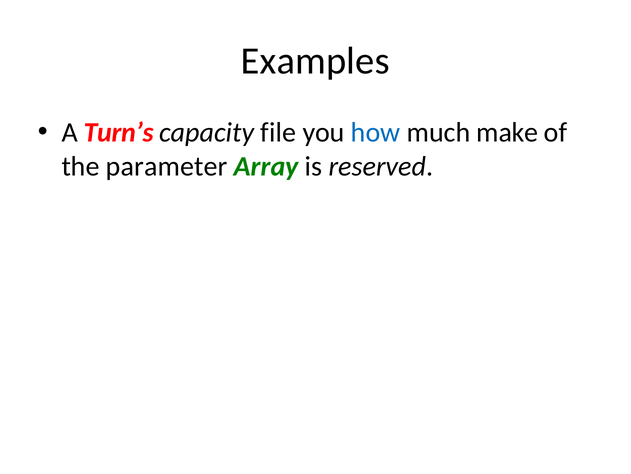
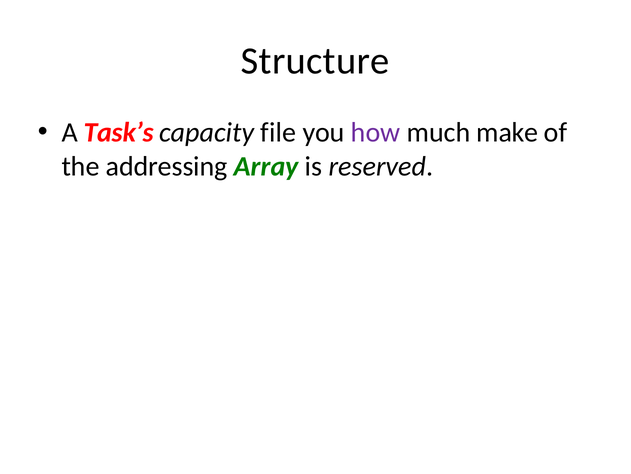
Examples: Examples -> Structure (315, 61)
Turn’s: Turn’s -> Task’s (119, 132)
how colour: blue -> purple (376, 132)
parameter: parameter -> addressing (167, 166)
